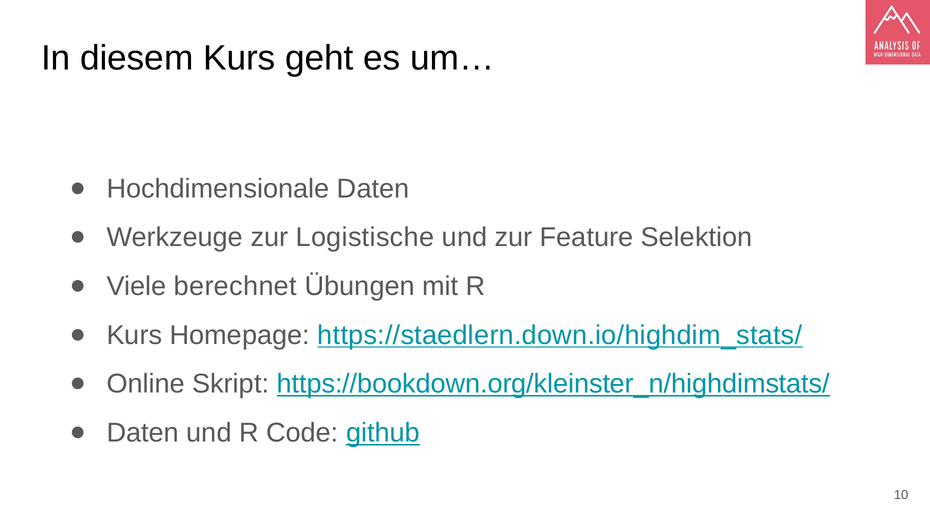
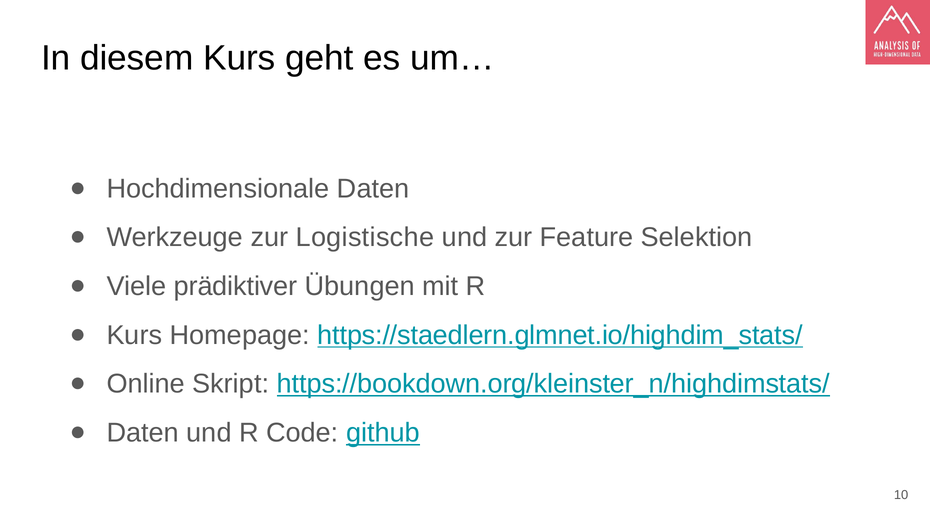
berechnet: berechnet -> prädiktiver (236, 286)
https://staedlern.down.io/highdim_stats/: https://staedlern.down.io/highdim_stats/ -> https://staedlern.glmnet.io/highdim_stats/ (560, 335)
